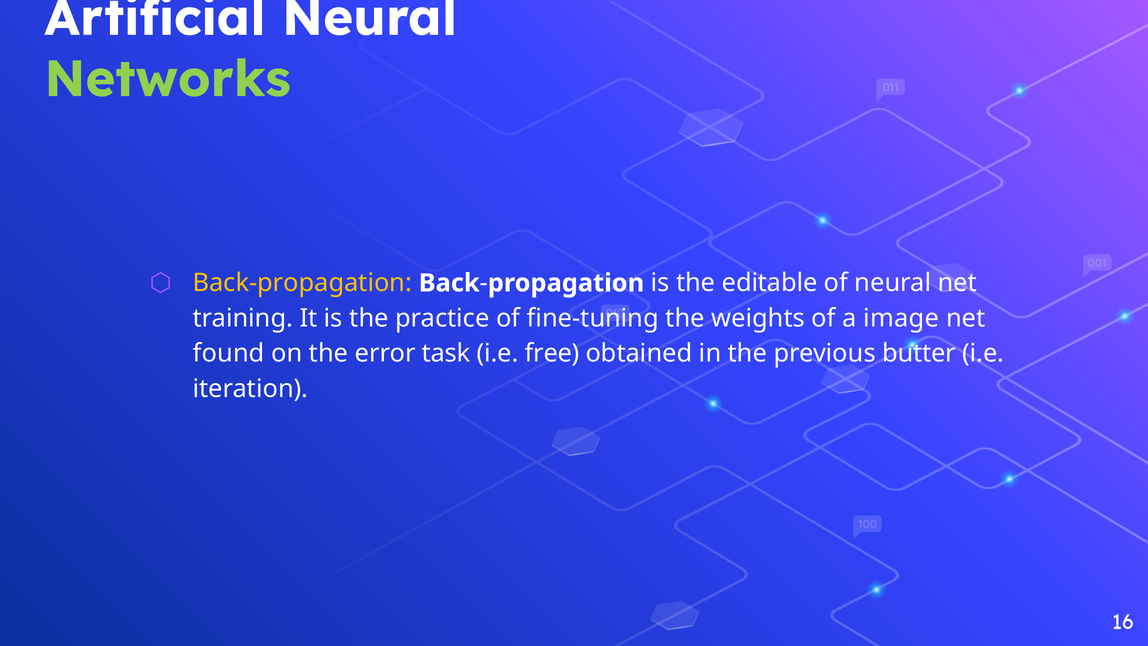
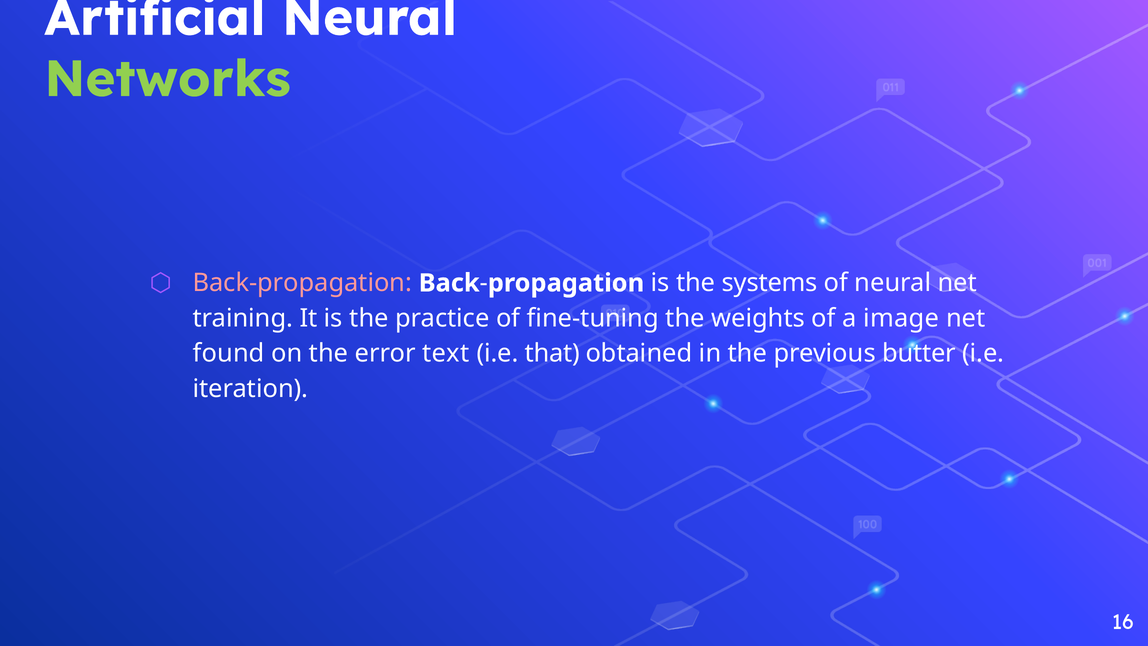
Back-propagation colour: yellow -> pink (302, 283)
editable: editable -> systems (770, 283)
task: task -> text (446, 353)
free: free -> that (552, 353)
